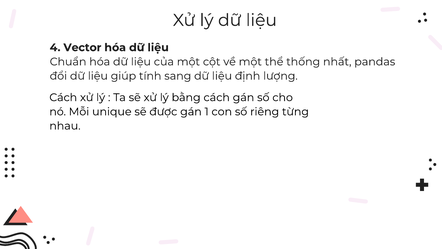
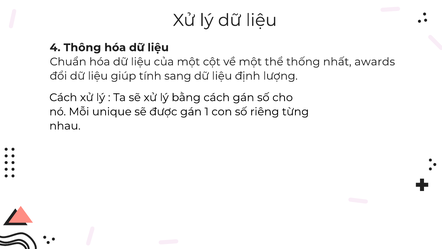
Vector: Vector -> Thông (82, 47)
pandas: pandas -> awards (375, 62)
